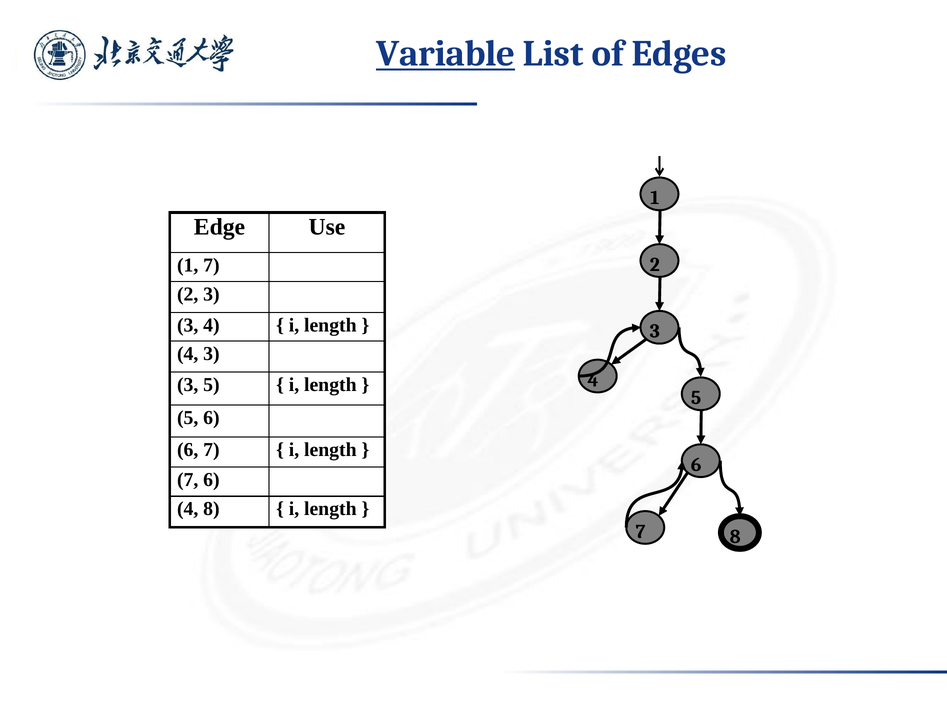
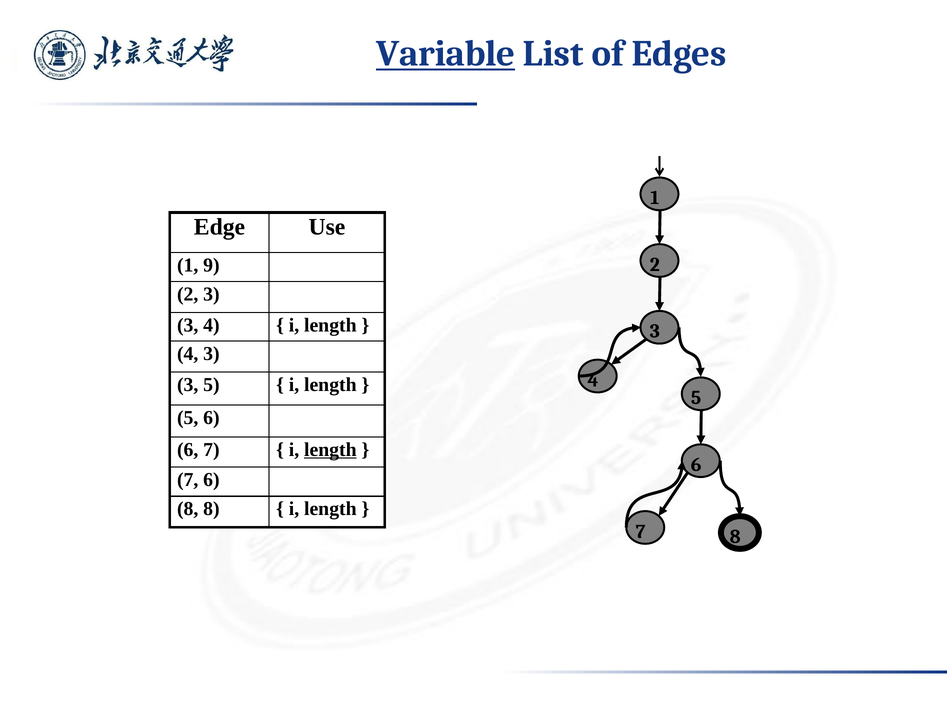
1 7: 7 -> 9 (211, 265)
length underline: none -> present (330, 450)
4: 4 -> 8 (188, 509)
